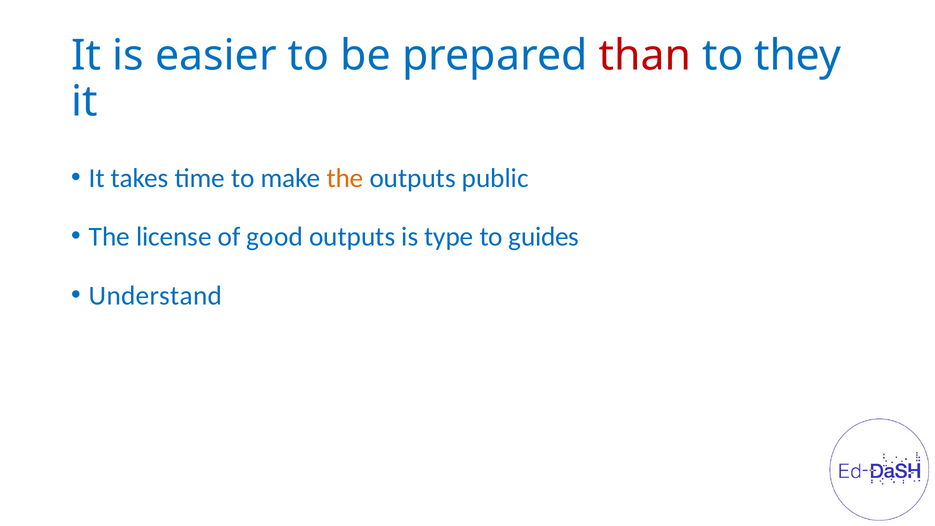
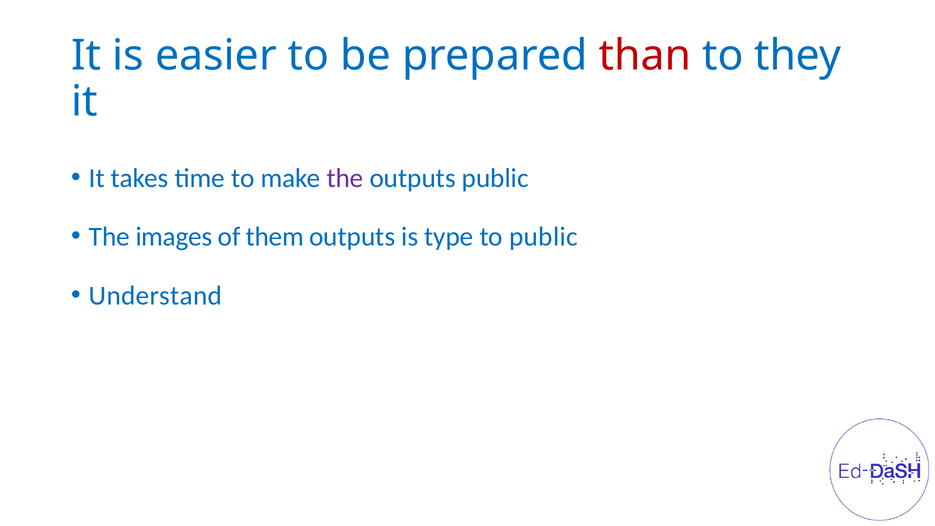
the colour: orange -> purple (345, 178)
license: license -> images (174, 237)
good: good -> them (275, 237)
to guides: guides -> public (543, 237)
